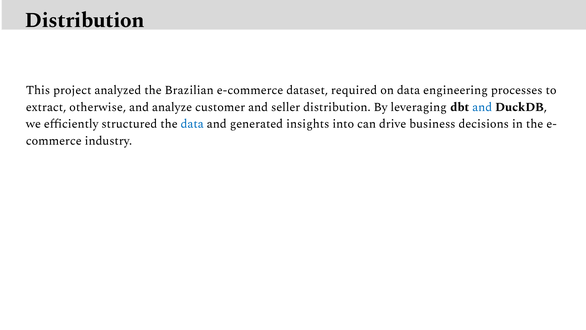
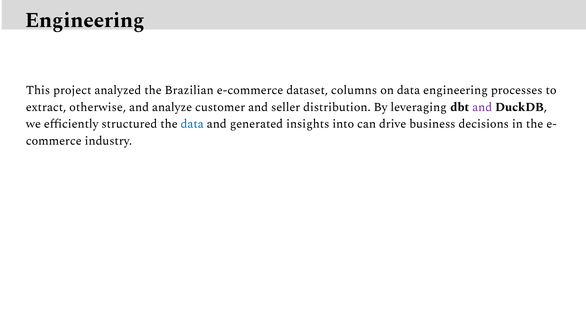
Distribution: Distribution -> Engineering (85, 20)
required: required -> columns (354, 90)
and colour: blue -> purple (482, 107)
